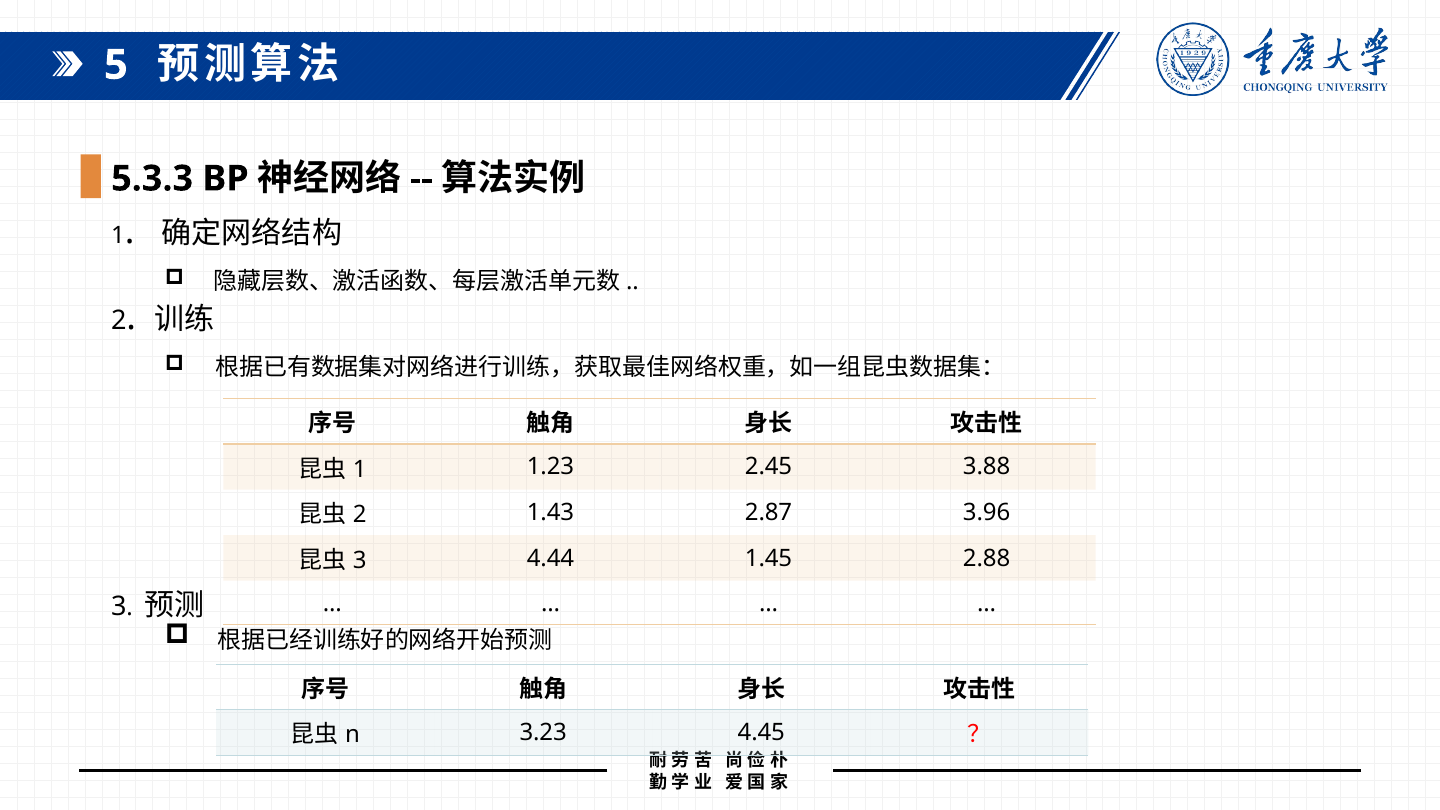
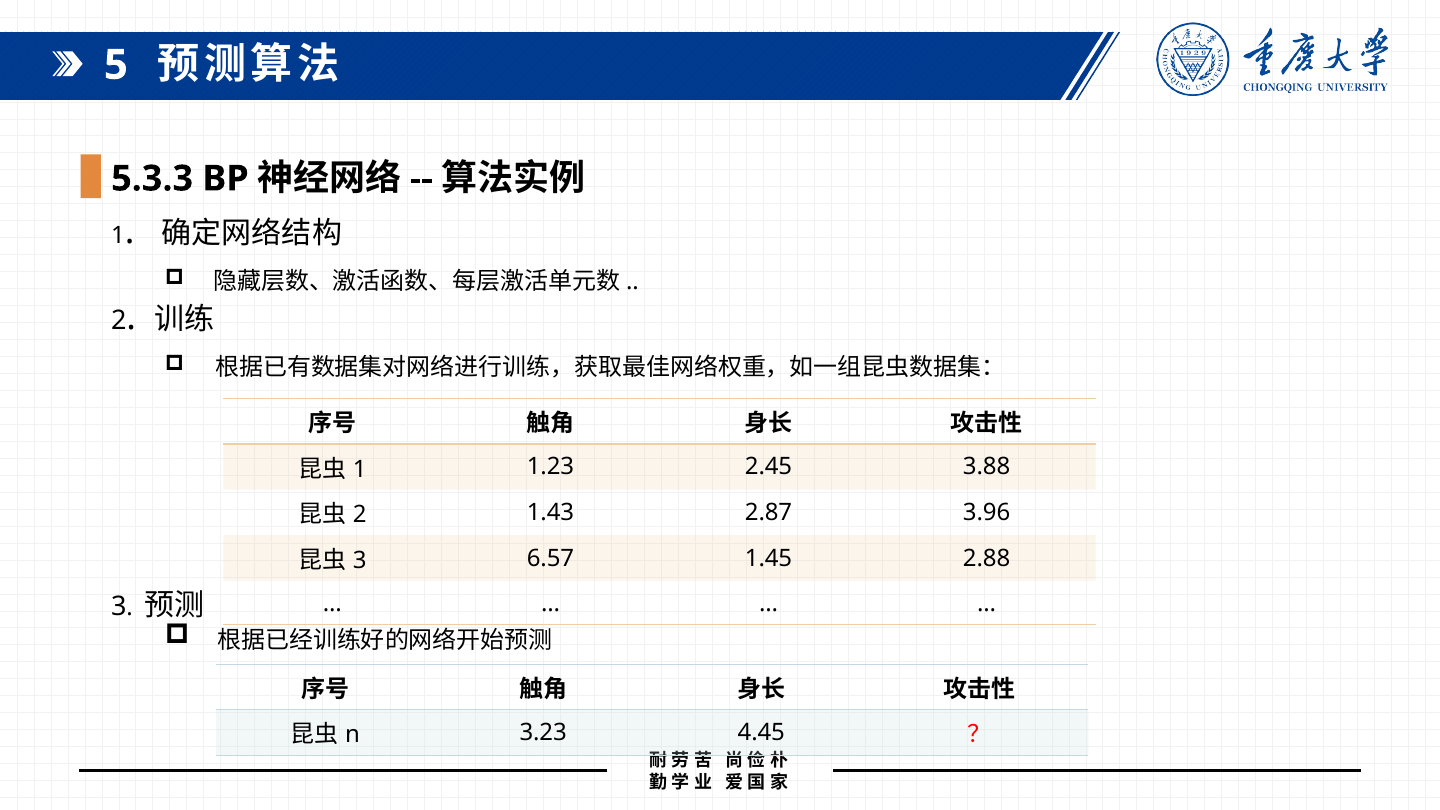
4.44: 4.44 -> 6.57 (551, 558)
